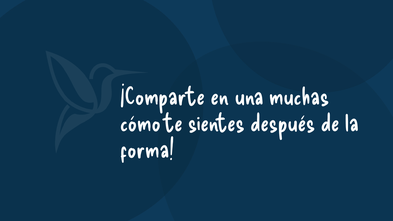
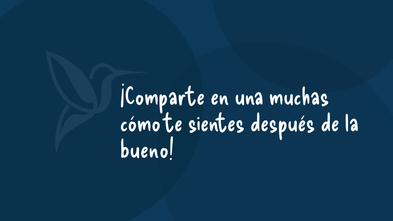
forma: forma -> bueno (147, 150)
